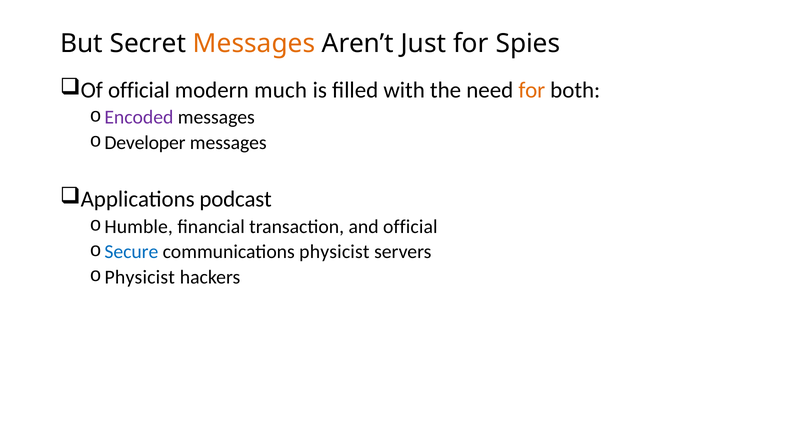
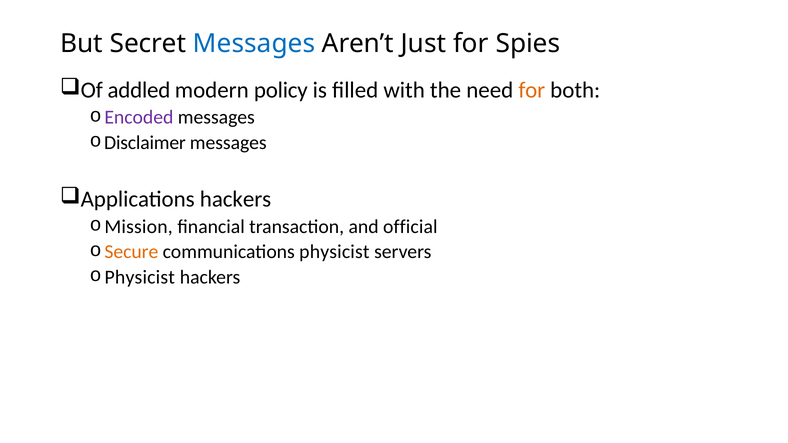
Messages colour: orange -> blue (254, 44)
Of official: official -> addled (139, 90)
much: much -> policy (281, 90)
Developer: Developer -> Disclaimer (145, 143)
Applications podcast: podcast -> hackers (236, 199)
Humble: Humble -> Mission (139, 227)
Secure colour: blue -> orange (131, 252)
